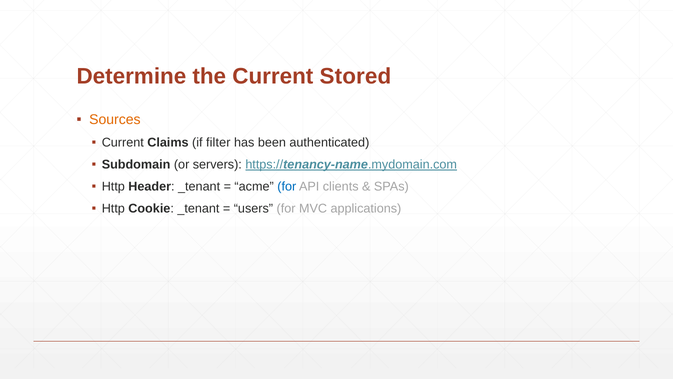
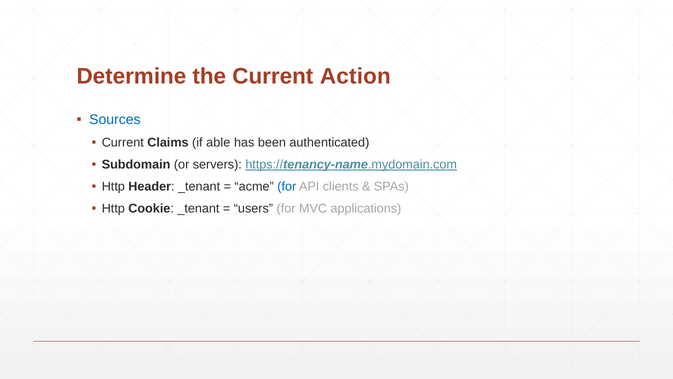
Stored: Stored -> Action (355, 76)
Sources colour: orange -> blue (115, 119)
filter: filter -> able (218, 142)
